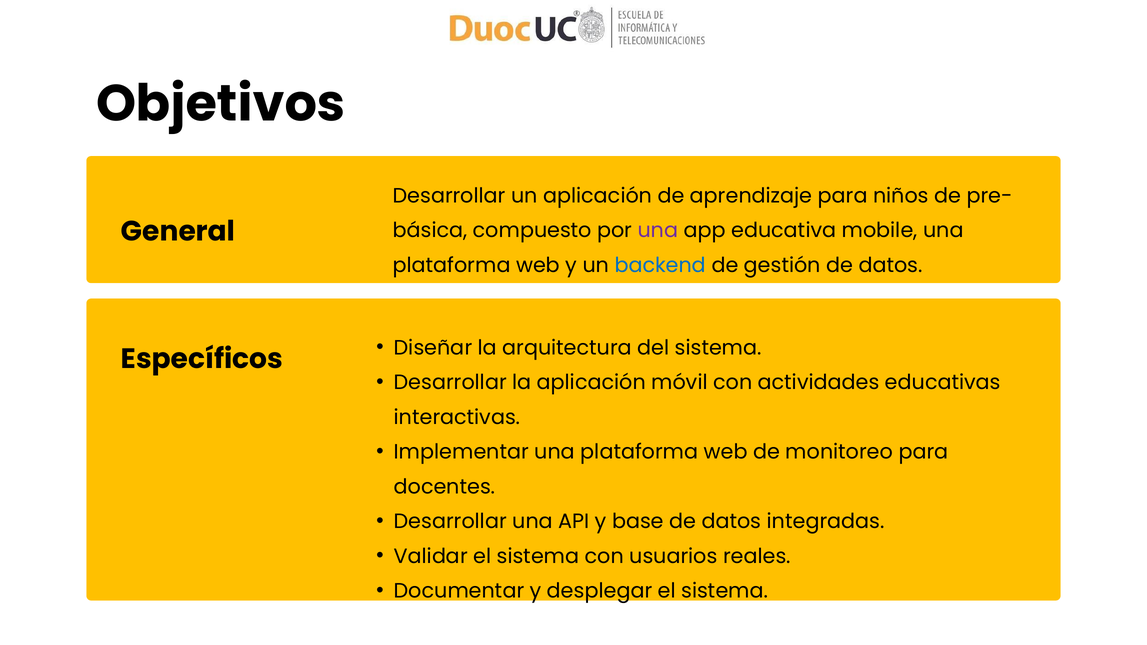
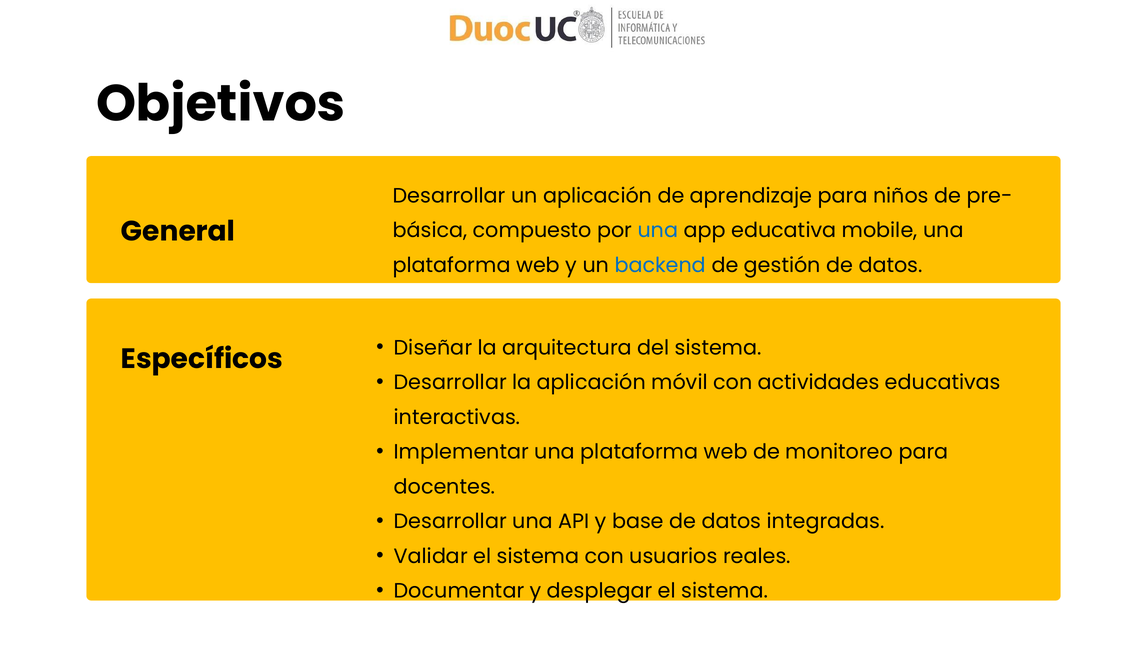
una colour: purple -> blue (658, 231)
